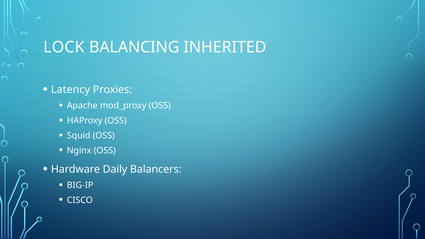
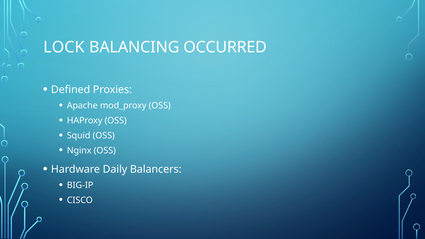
INHERITED: INHERITED -> OCCURRED (225, 47)
Latency: Latency -> Defined (71, 90)
